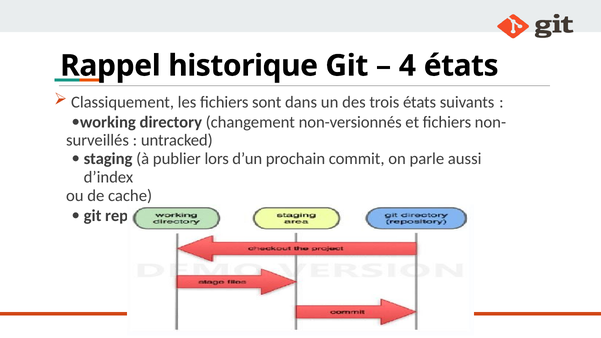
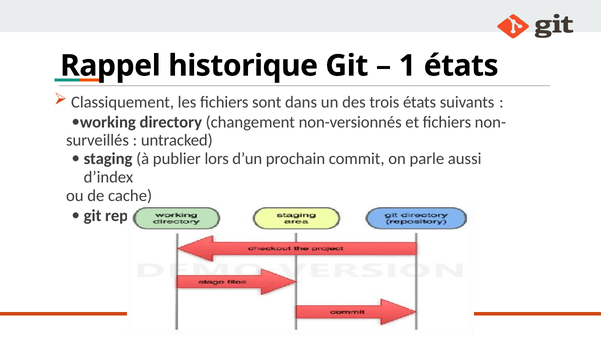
4: 4 -> 1 (407, 66)
